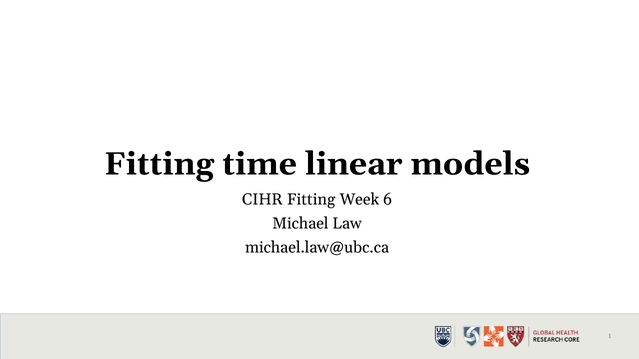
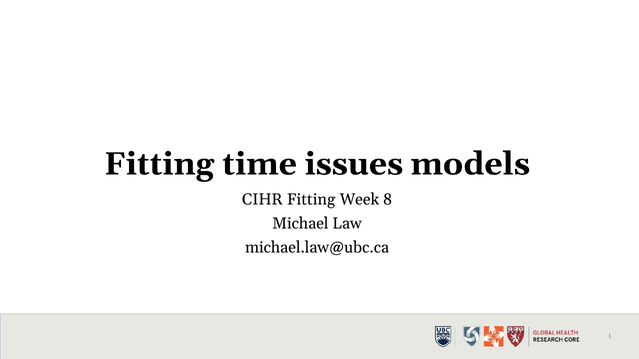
linear: linear -> issues (354, 164)
6: 6 -> 8 (388, 200)
